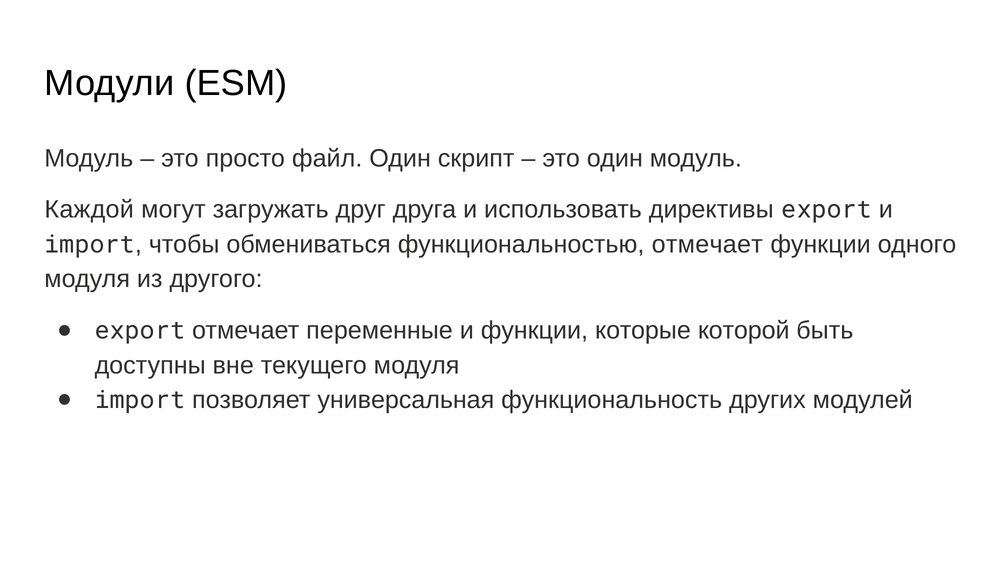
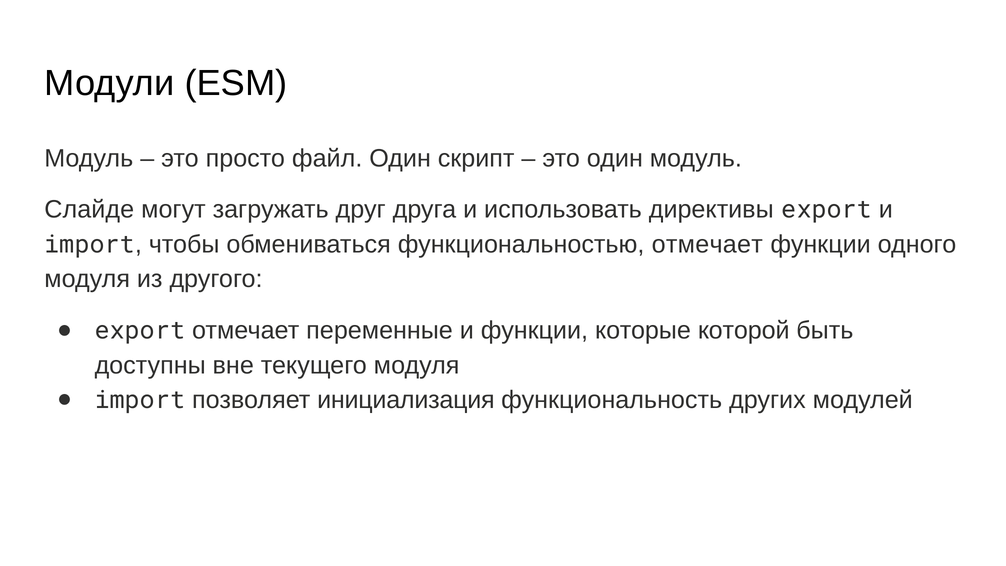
Каждой: Каждой -> Слайде (89, 210)
универсальная: универсальная -> инициализация (406, 400)
